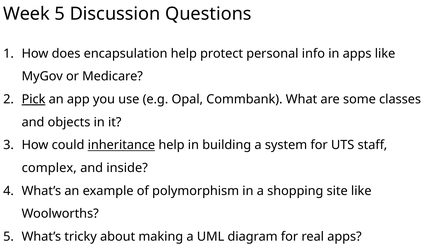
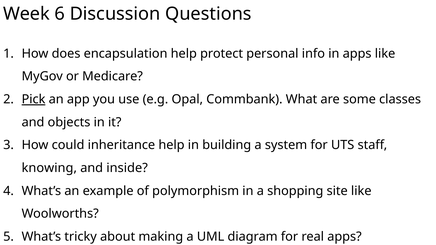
Week 5: 5 -> 6 (60, 14)
inheritance underline: present -> none (121, 145)
complex: complex -> knowing (49, 168)
